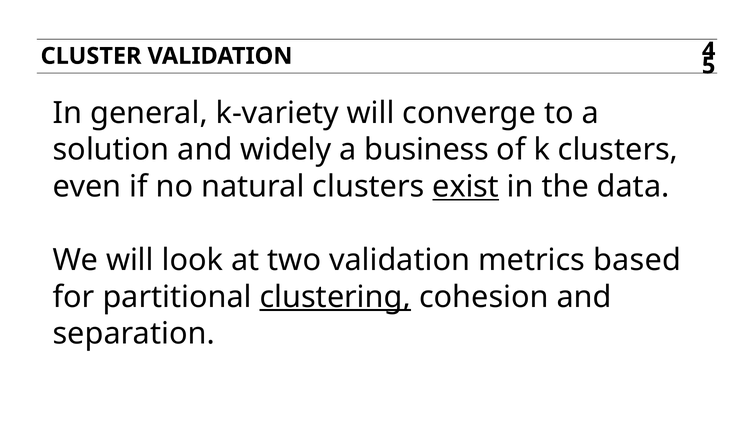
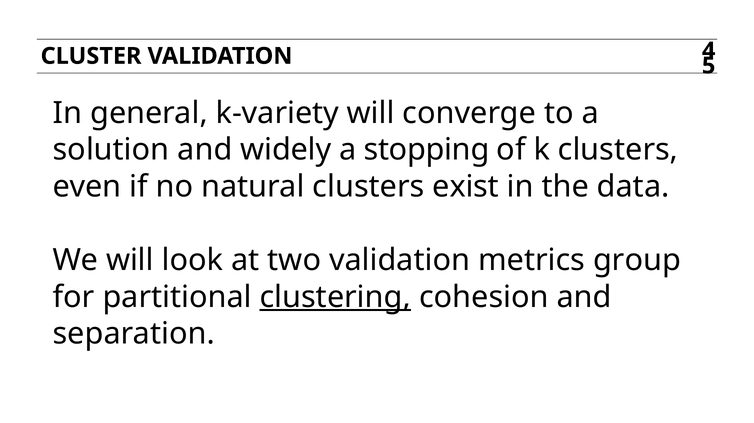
business: business -> stopping (427, 150)
exist underline: present -> none (466, 187)
based: based -> group (637, 260)
